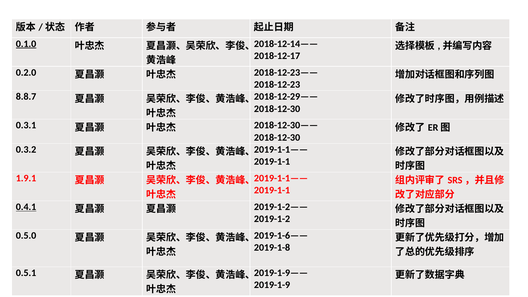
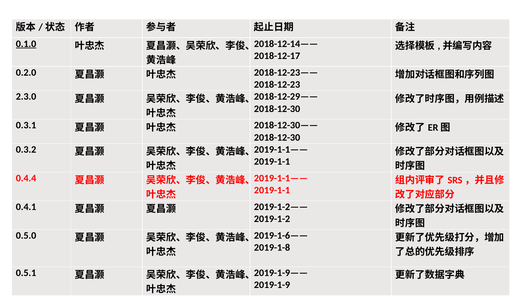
8.8.7: 8.8.7 -> 2.3.0 (26, 97)
1.9.1: 1.9.1 -> 0.4.4 (26, 178)
0.4.1 underline: present -> none (26, 207)
